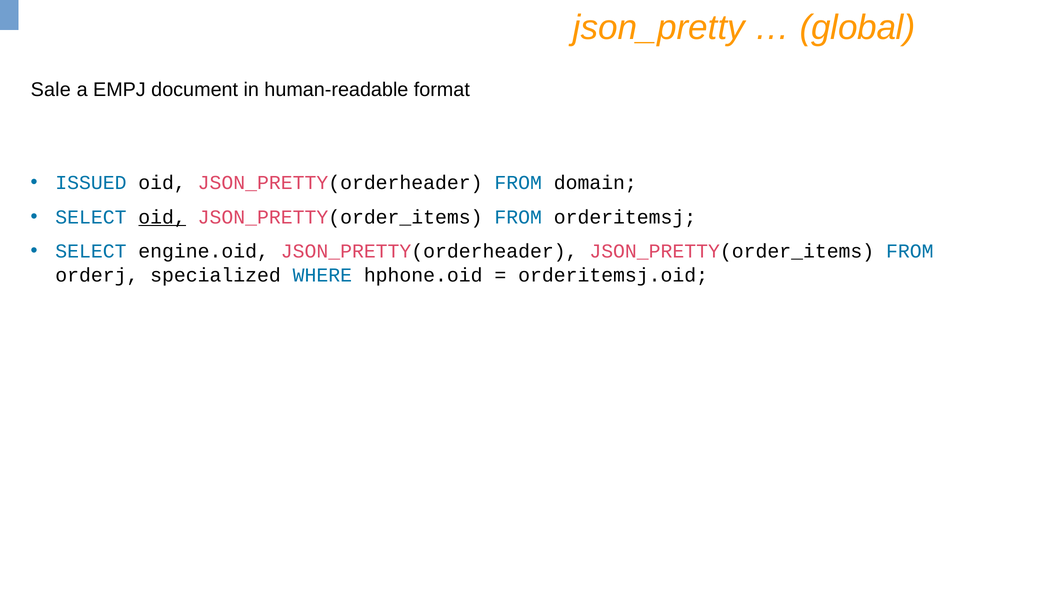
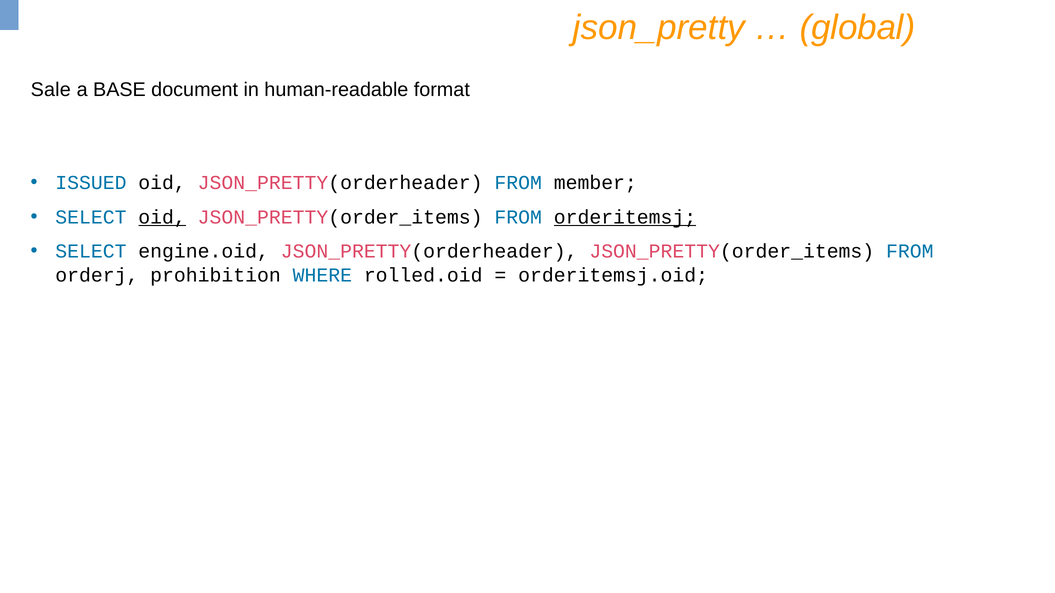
EMPJ: EMPJ -> BASE (119, 90)
domain: domain -> member (595, 183)
orderitemsj underline: none -> present (625, 217)
specialized: specialized -> prohibition (216, 275)
hphone.oid: hphone.oid -> rolled.oid (423, 275)
